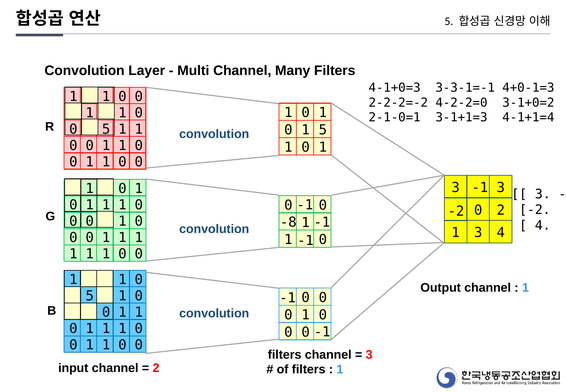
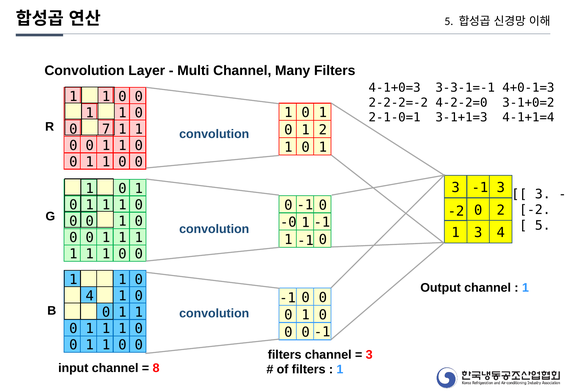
5: 5 -> 7 (106, 129)
5: 5 -> 2 (323, 130)
-8: -8 -> -0 (288, 222)
4: 4 -> 5 (543, 225)
5: 5 -> 4 (90, 296)
2: 2 -> 8 (156, 368)
